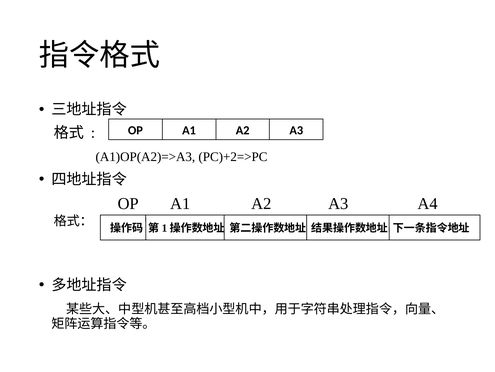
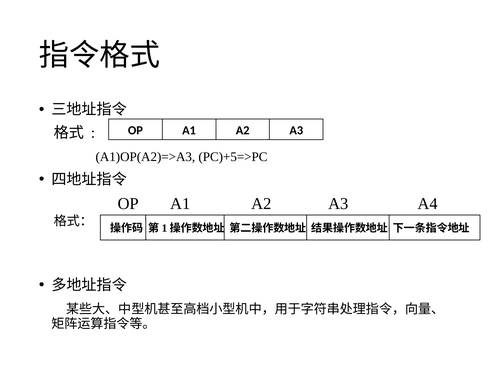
PC)+2=>PC: PC)+2=>PC -> PC)+5=>PC (233, 156)
